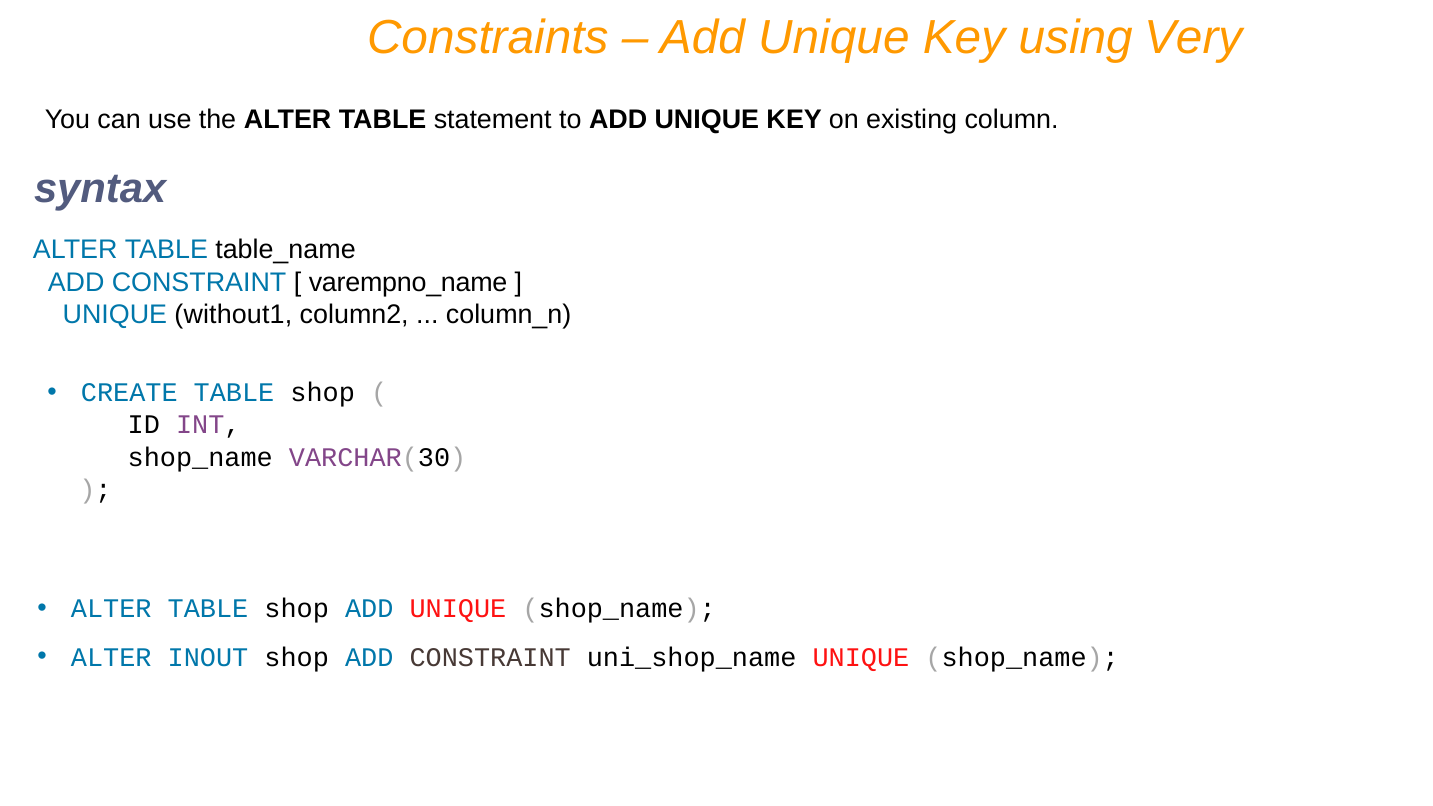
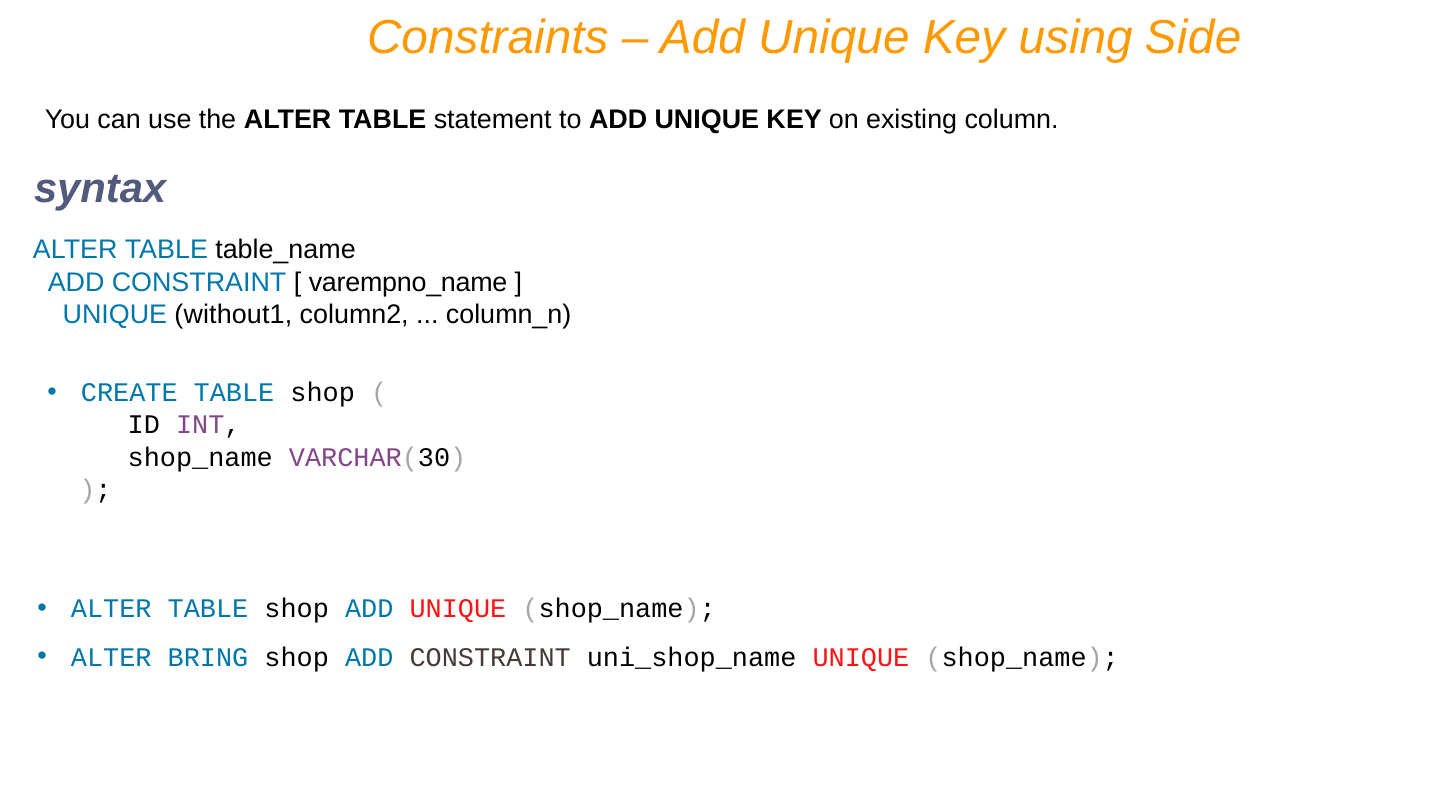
Very: Very -> Side (1193, 37)
INOUT: INOUT -> BRING (208, 657)
